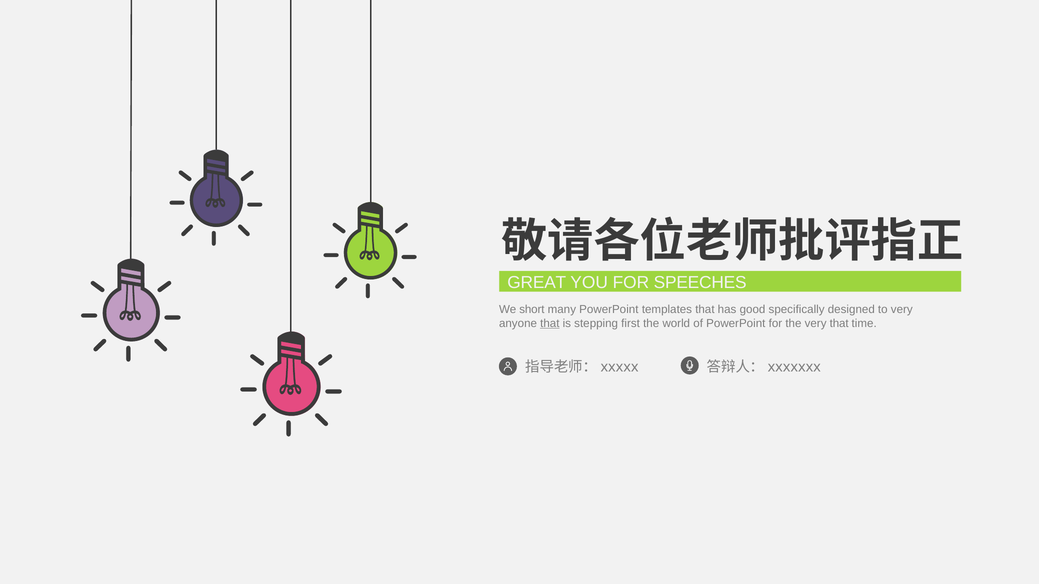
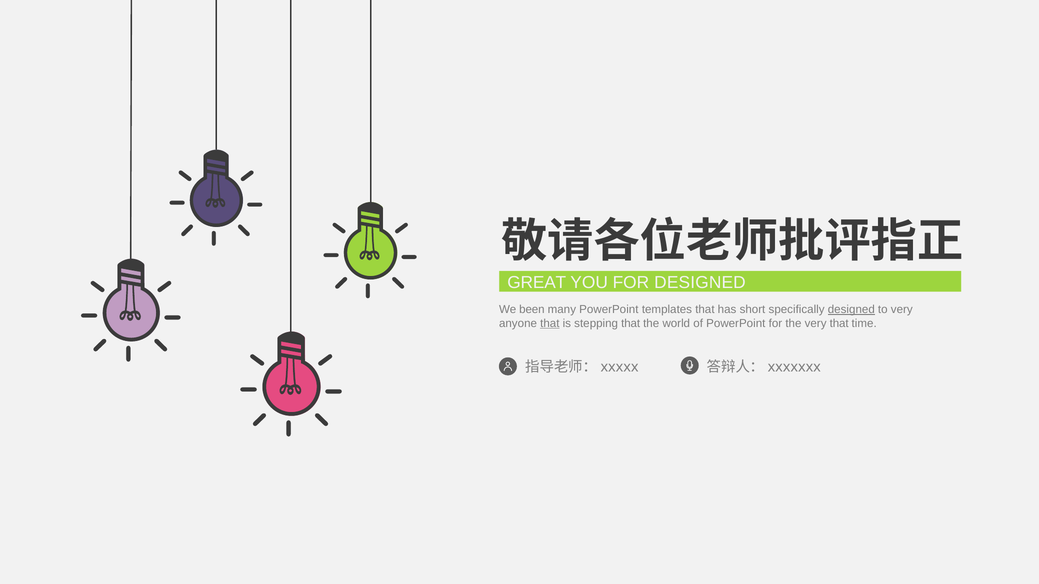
FOR SPEECHES: SPEECHES -> DESIGNED (700, 283)
short: short -> been (532, 310)
good: good -> short (753, 310)
designed underline: none -> present (851, 310)
stepping first: first -> that (631, 323)
